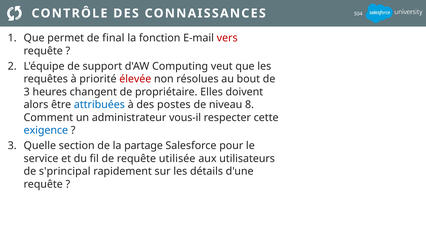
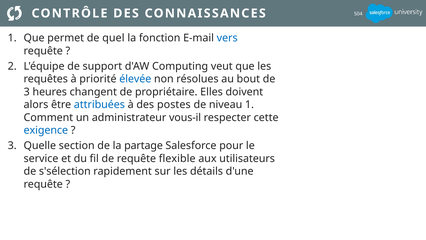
final: final -> quel (113, 38)
vers colour: red -> blue (227, 38)
élevée colour: red -> blue (135, 79)
niveau 8: 8 -> 1 (250, 105)
utilisée: utilisée -> flexible (177, 158)
s'principal: s'principal -> s'sélection (65, 171)
